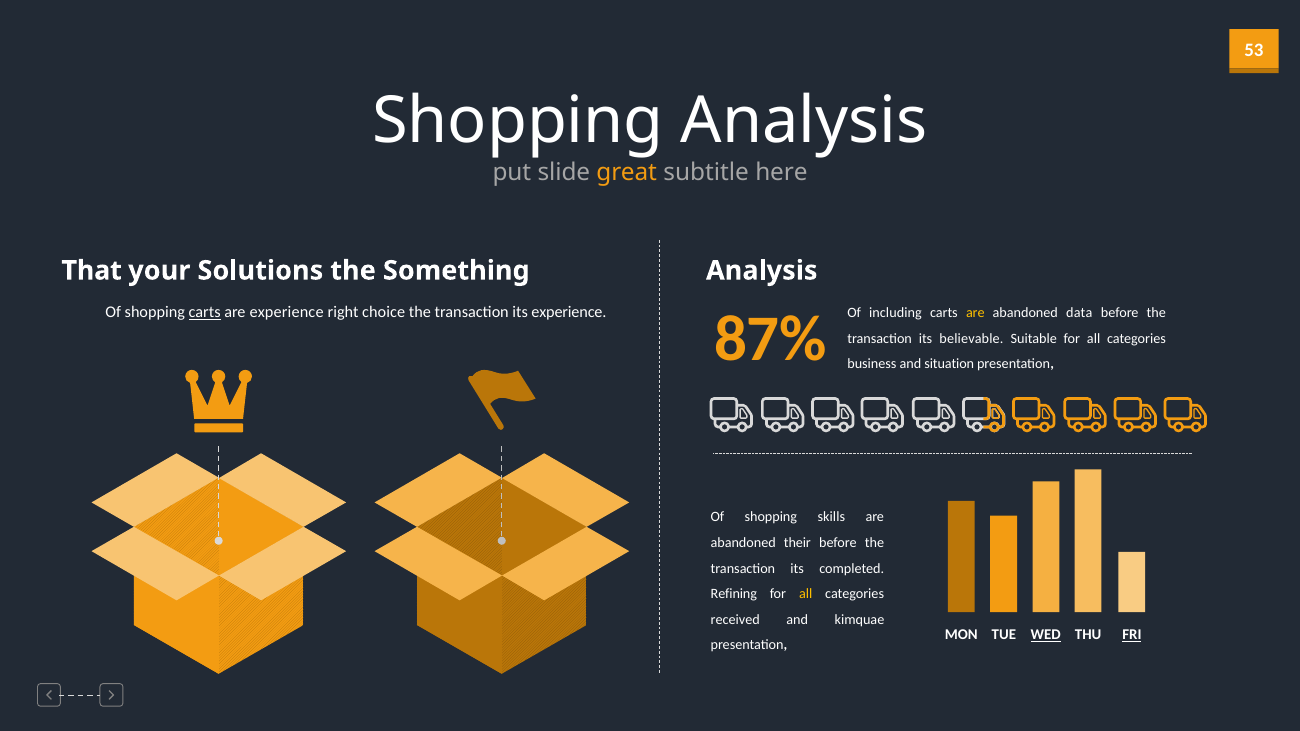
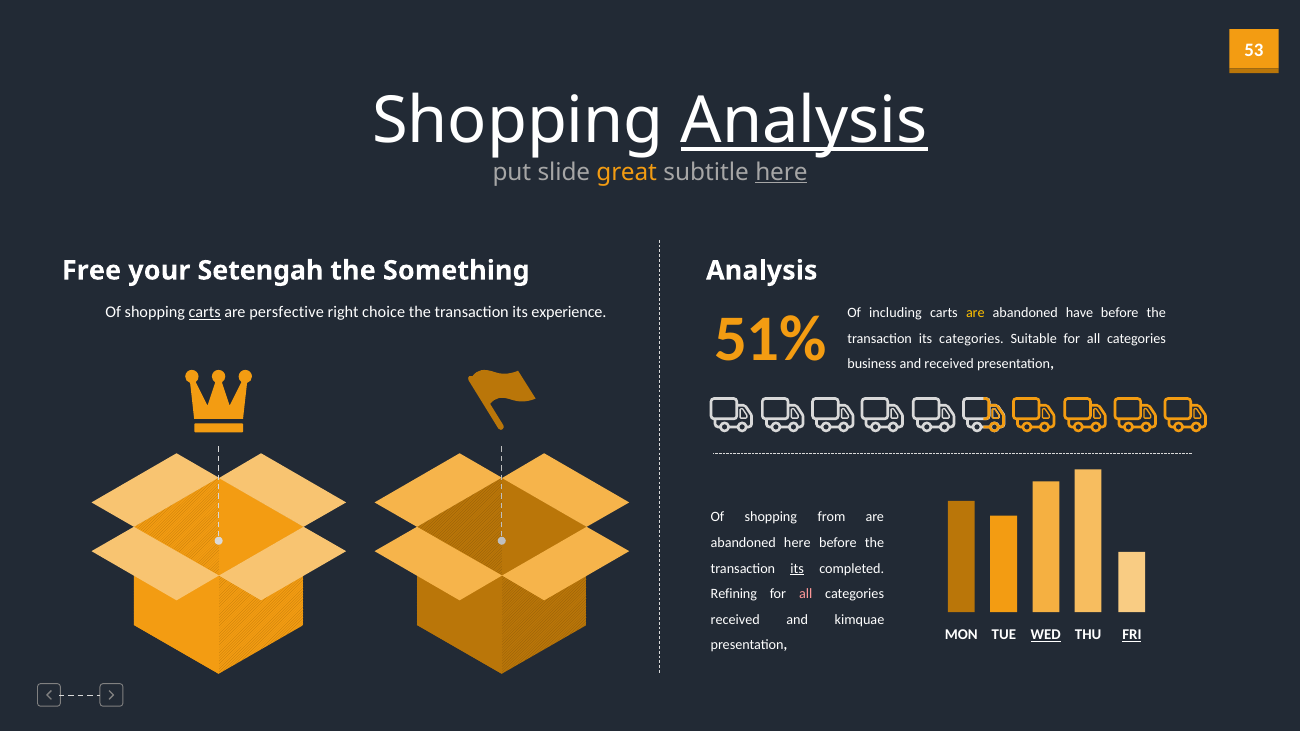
Analysis underline: none -> present (804, 121)
here underline: none -> present (781, 172)
That: That -> Free (92, 271)
Solutions: Solutions -> Setengah (261, 271)
are experience: experience -> persfective (287, 312)
data: data -> have (1079, 313)
87%: 87% -> 51% (771, 339)
its believable: believable -> categories (971, 339)
and situation: situation -> received (949, 364)
skills: skills -> from (831, 517)
abandoned their: their -> here (797, 543)
its underline: none -> present (797, 569)
all colour: yellow -> pink (806, 594)
